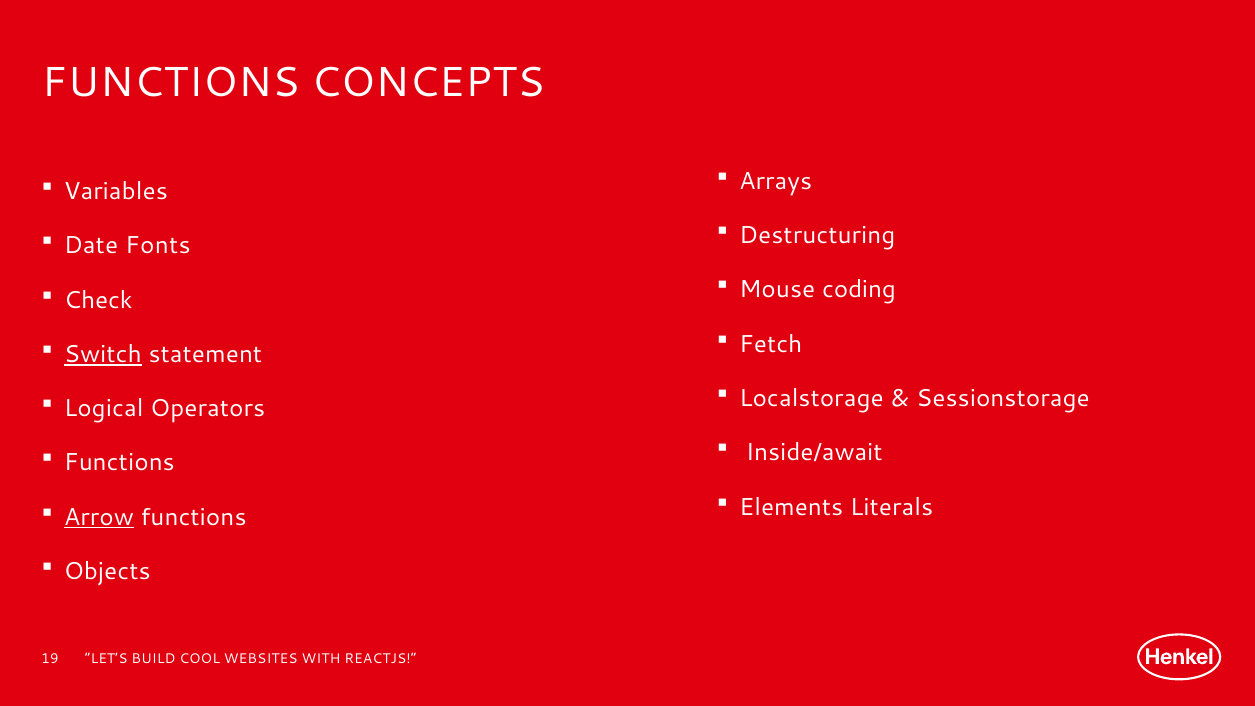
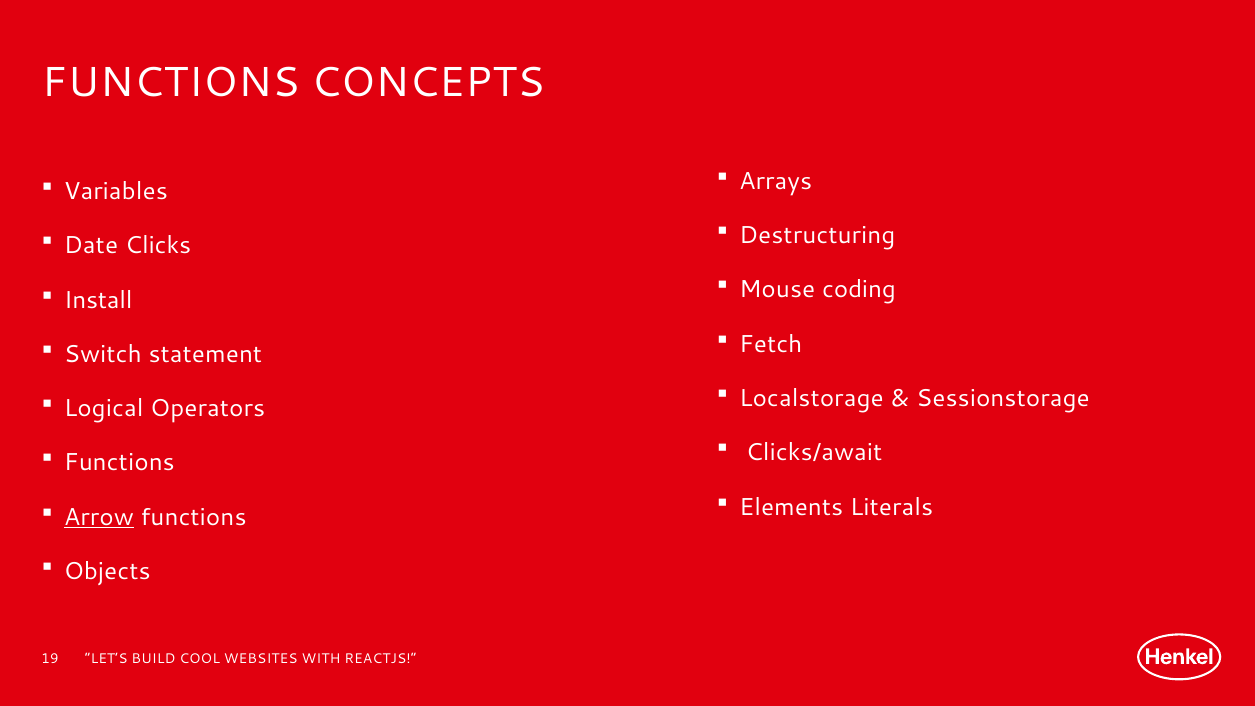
Fonts: Fonts -> Clicks (158, 246)
Check: Check -> Install (98, 300)
Switch underline: present -> none (103, 354)
Inside/await: Inside/await -> Clicks/await (814, 453)
